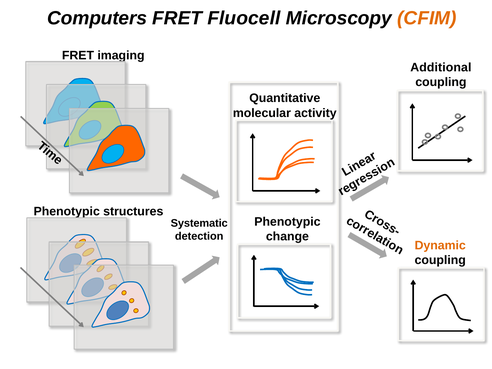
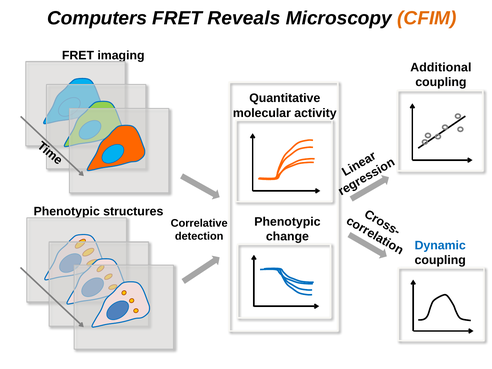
Fluocell: Fluocell -> Reveals (244, 18)
Systematic: Systematic -> Correlative (199, 223)
Dynamic colour: orange -> blue (440, 245)
